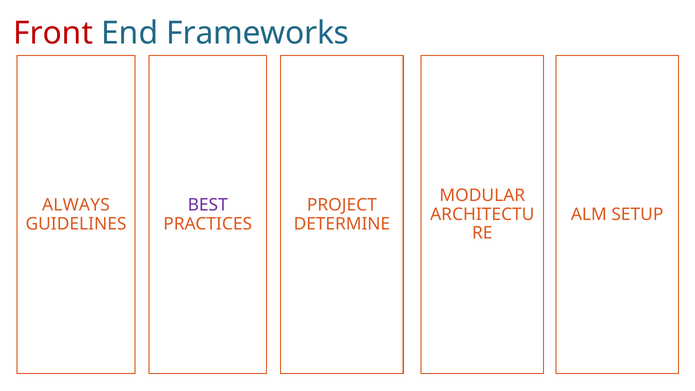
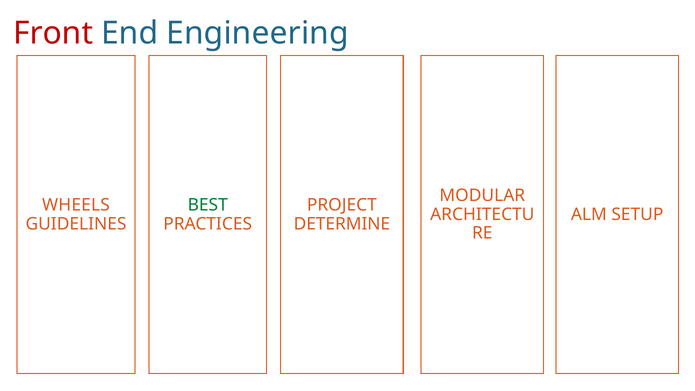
Frameworks: Frameworks -> Engineering (258, 33)
ALWAYS: ALWAYS -> WHEELS (76, 205)
BEST colour: purple -> green (208, 205)
